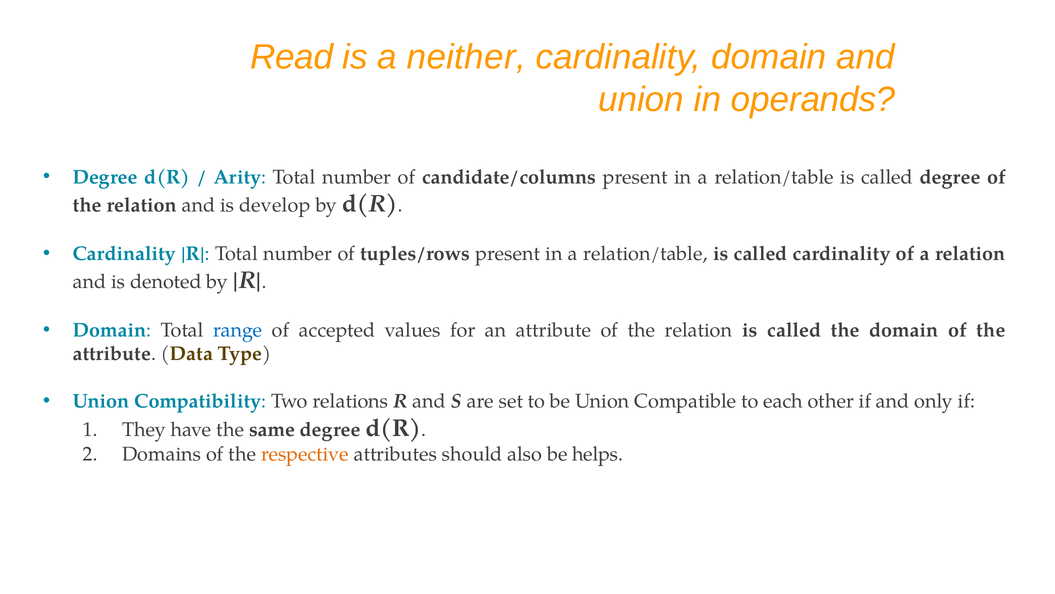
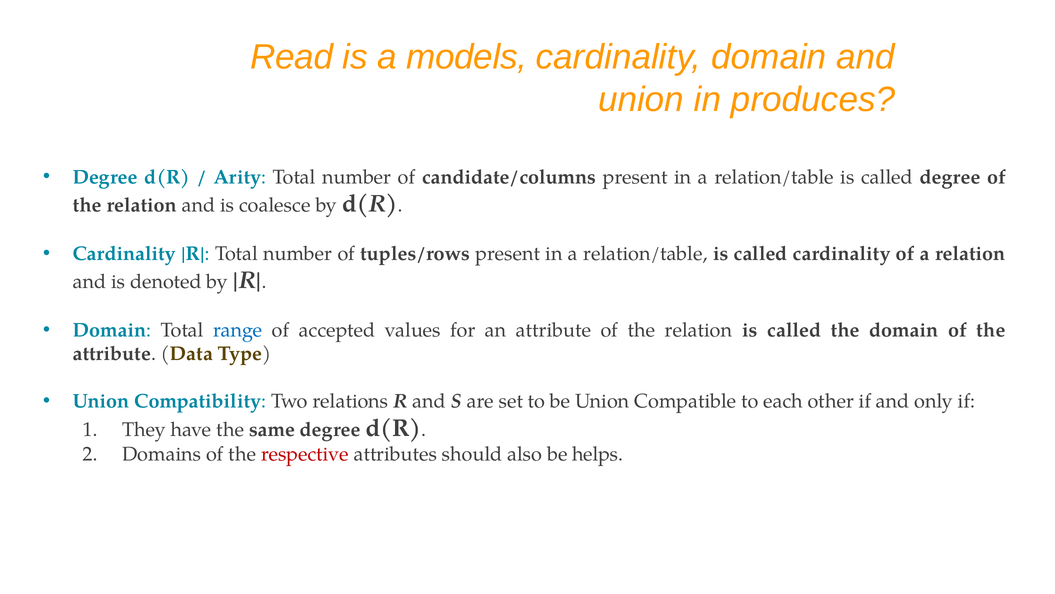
neither: neither -> models (467, 57)
operands: operands -> produces (813, 99)
develop: develop -> coalesce (275, 205)
respective colour: orange -> red (305, 454)
